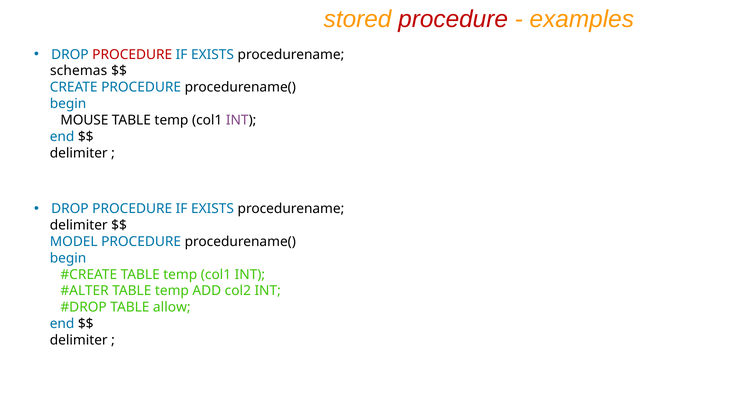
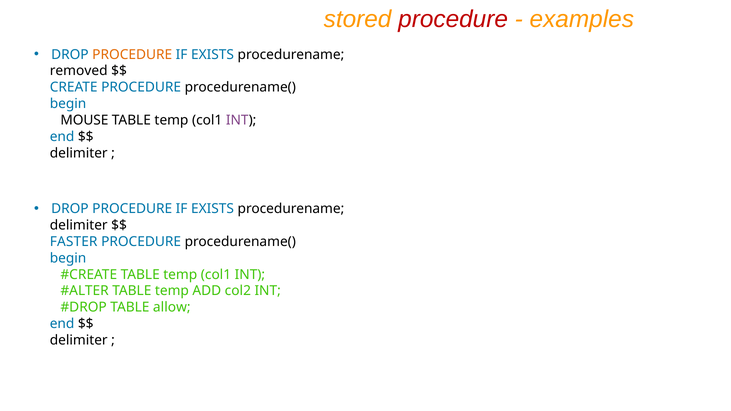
PROCEDURE colour: red -> orange (132, 55)
schemas: schemas -> removed (79, 71)
MODEL: MODEL -> FASTER (74, 242)
